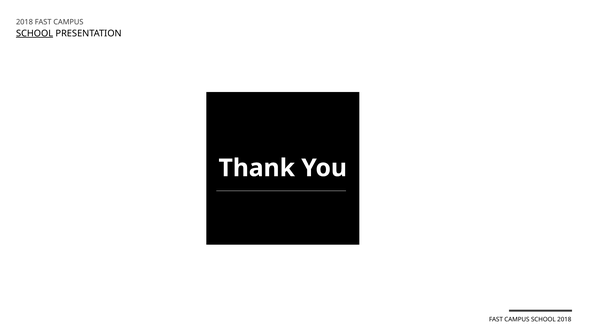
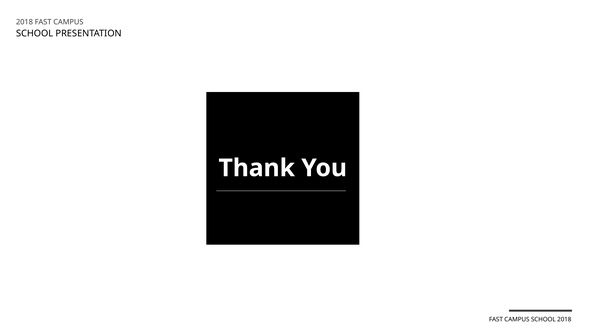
SCHOOL underline: present -> none (35, 33)
